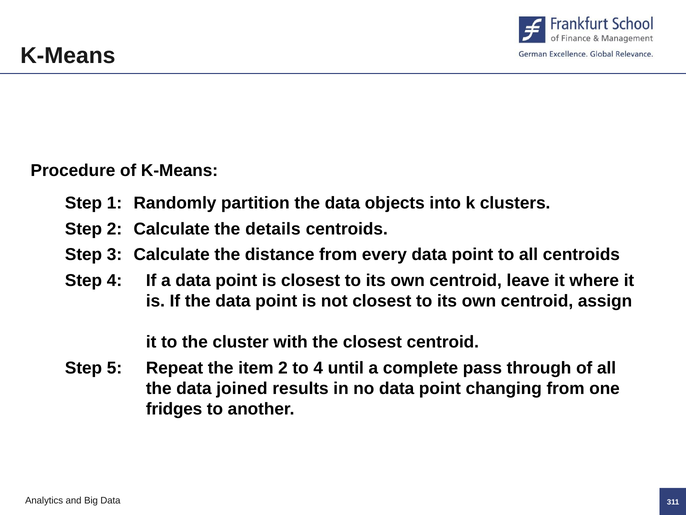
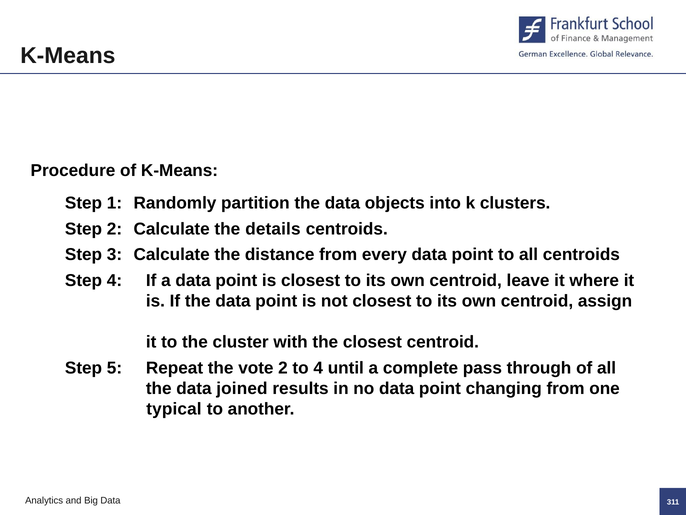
item: item -> vote (256, 368)
fridges: fridges -> typical (174, 409)
